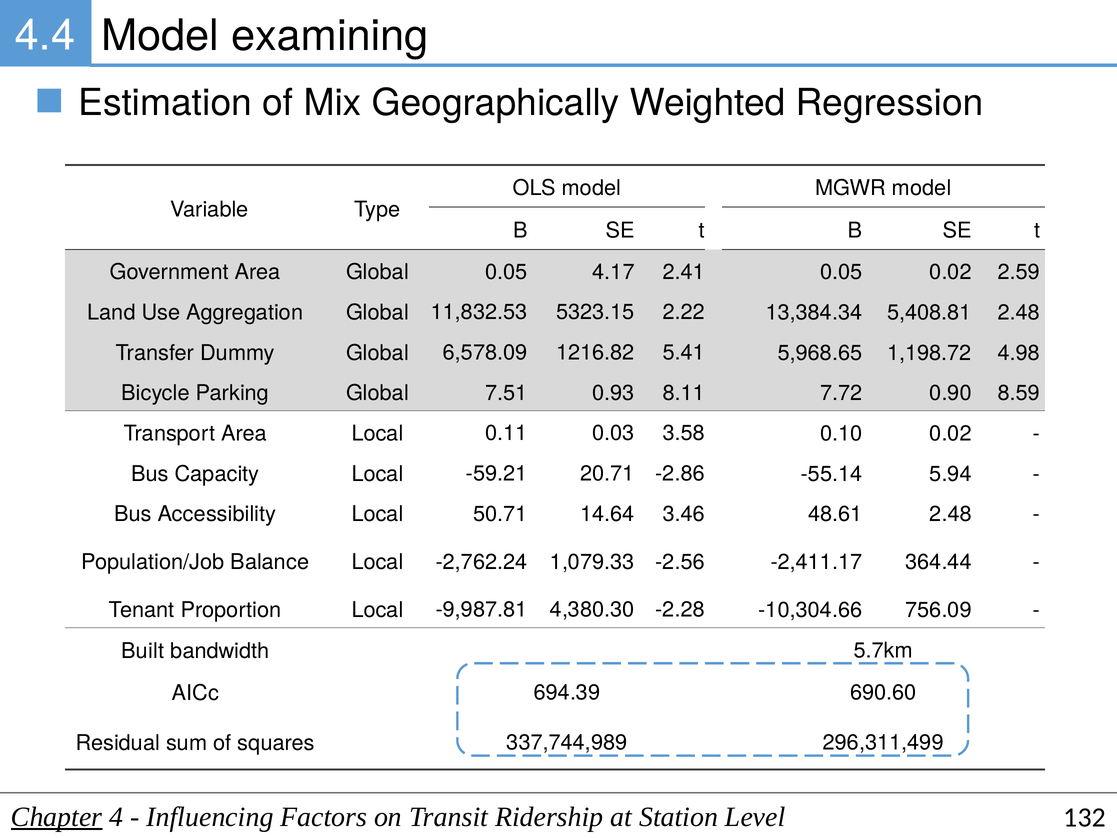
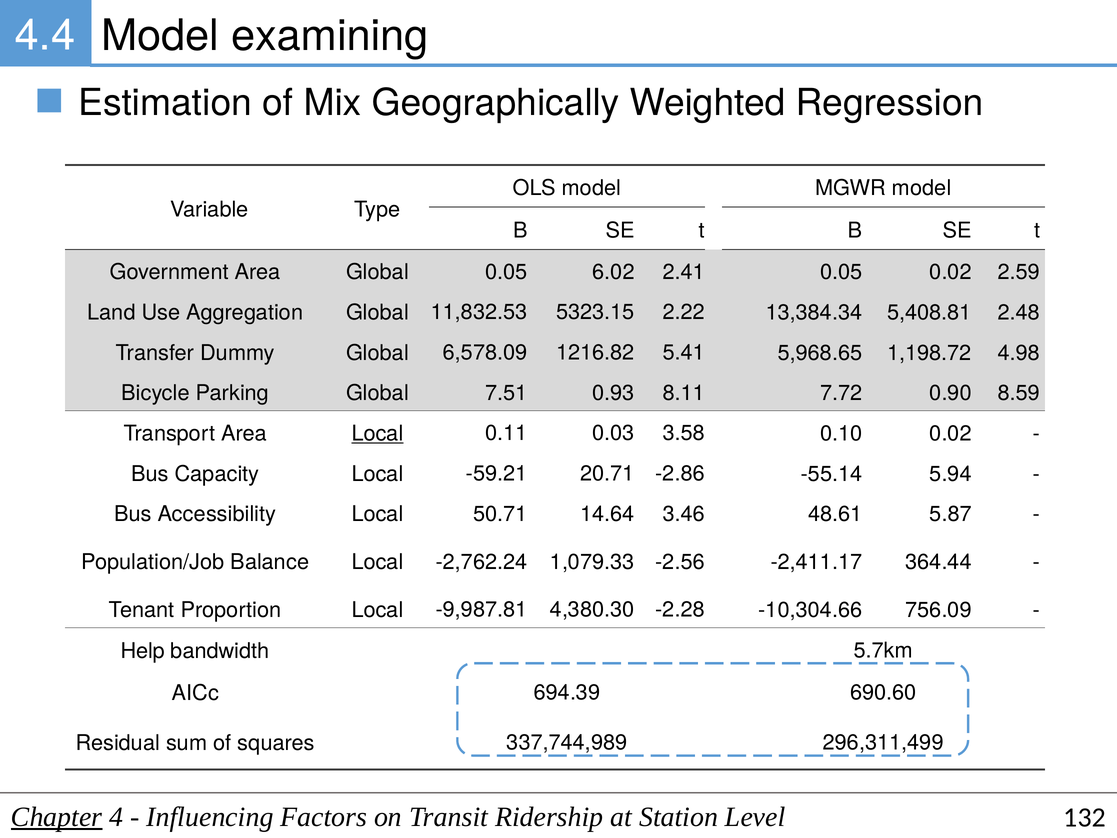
4.17: 4.17 -> 6.02 (613, 272)
Local underline: none -> present (377, 433)
48.61 2.48: 2.48 -> 5.87 (951, 514)
Built: Built -> Help (143, 651)
